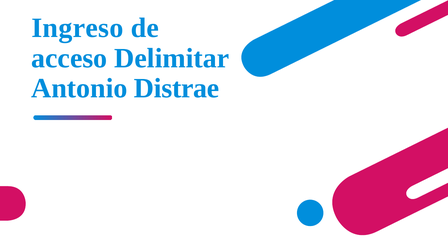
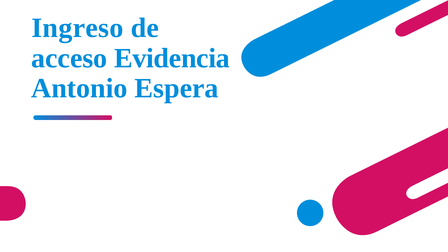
Delimitar: Delimitar -> Evidencia (172, 58)
Distrae: Distrae -> Espera (177, 88)
